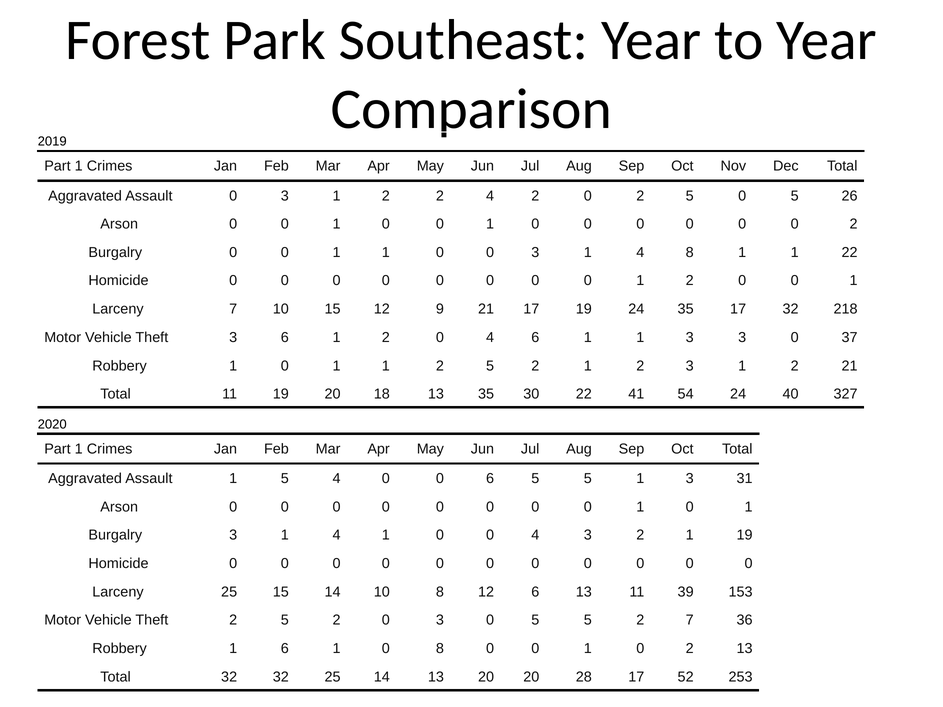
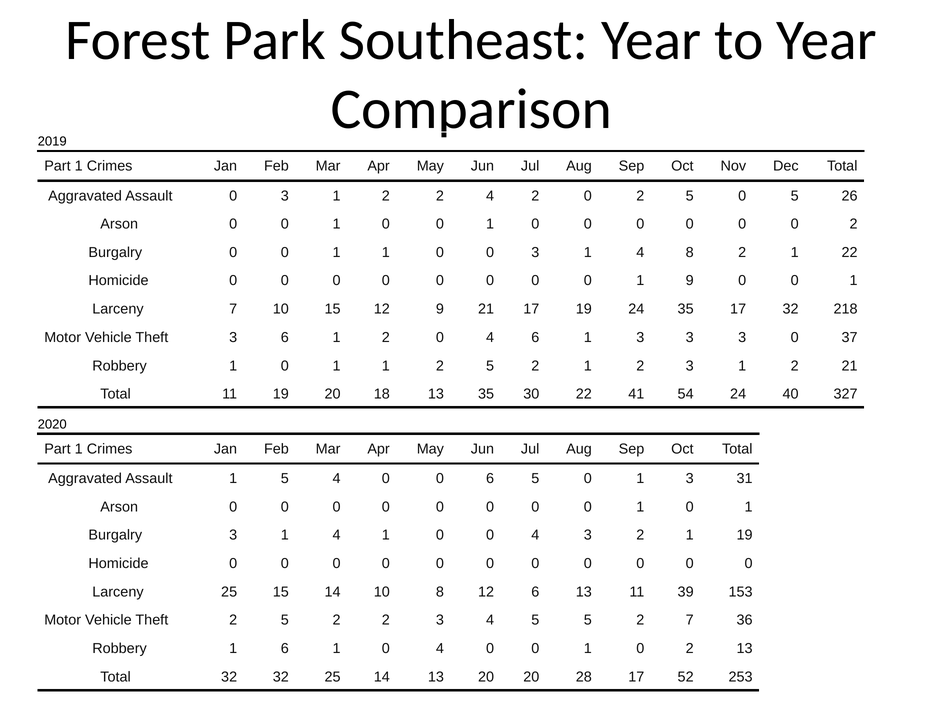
8 1: 1 -> 2 (742, 252)
0 1 2: 2 -> 9 (690, 281)
6 1 1: 1 -> 3 (640, 338)
6 5 5: 5 -> 0 (588, 479)
5 2 0: 0 -> 2 (386, 620)
0: 0 -> 4 (490, 620)
1 0 8: 8 -> 4 (440, 649)
